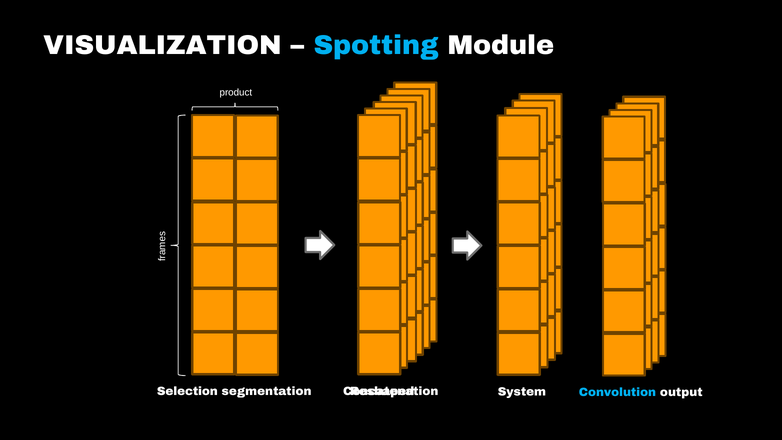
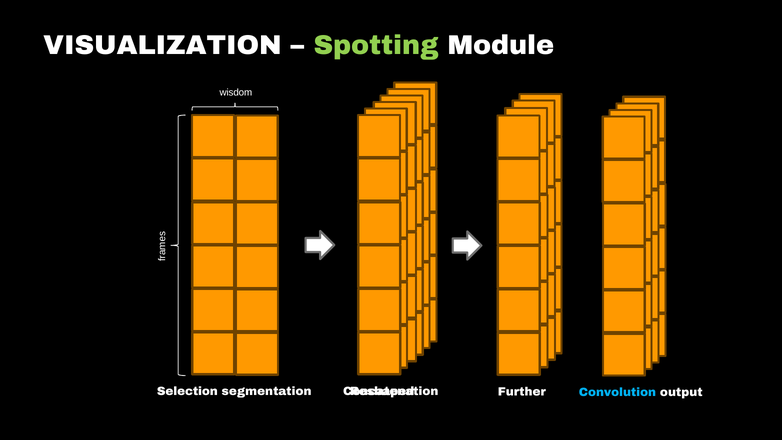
Spotting colour: light blue -> light green (376, 45)
product: product -> wisdom (236, 93)
System: System -> Further (522, 392)
